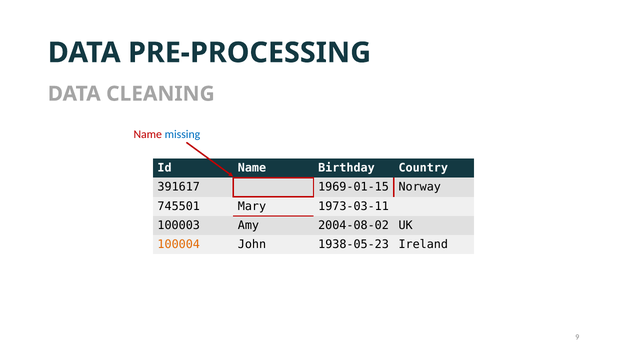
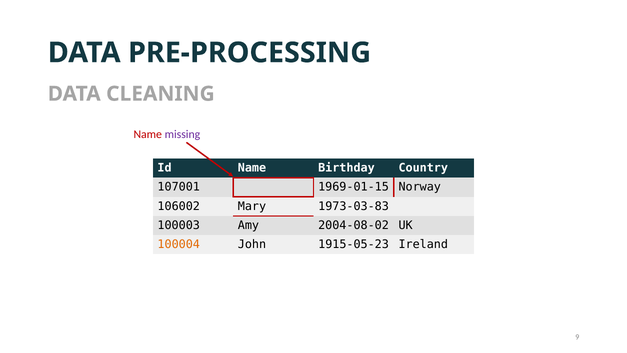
missing colour: blue -> purple (182, 134)
391617: 391617 -> 107001 (179, 187)
745501: 745501 -> 106002 (179, 206)
1973-03-11: 1973-03-11 -> 1973-03-83 (354, 206)
1938-05-23: 1938-05-23 -> 1915-05-23 (354, 244)
